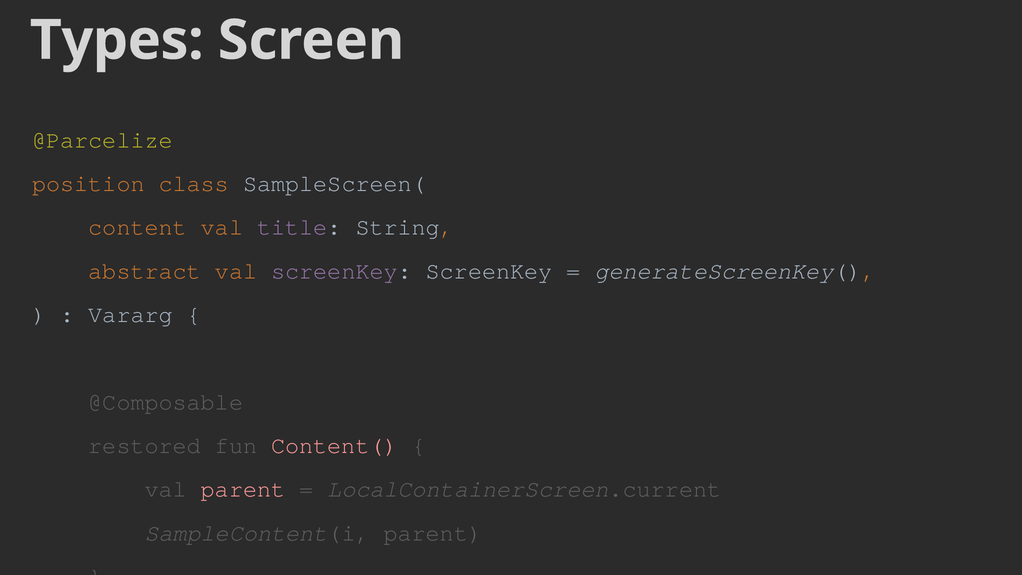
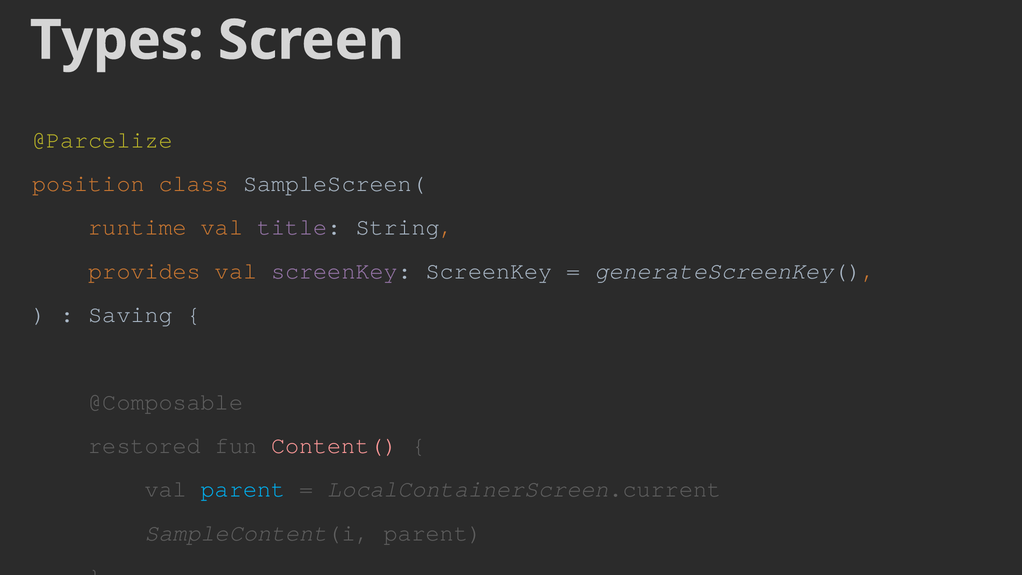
content: content -> runtime (138, 227)
abstract: abstract -> provides (145, 271)
Vararg: Vararg -> Saving (131, 314)
parent colour: pink -> light blue (243, 489)
